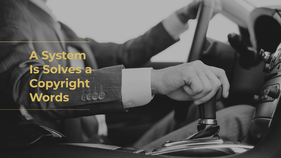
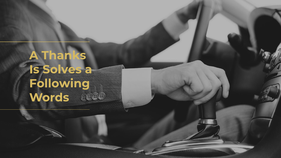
System: System -> Thanks (64, 55)
Copyright: Copyright -> Following (60, 84)
